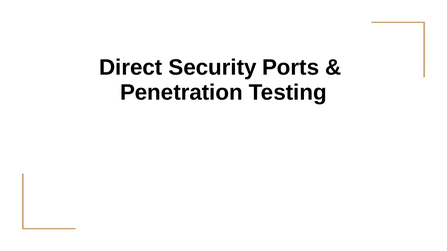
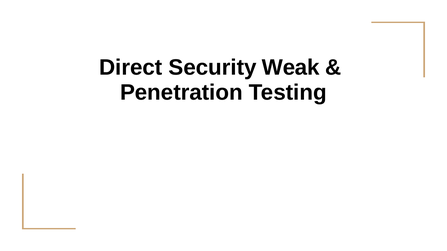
Ports: Ports -> Weak (291, 68)
